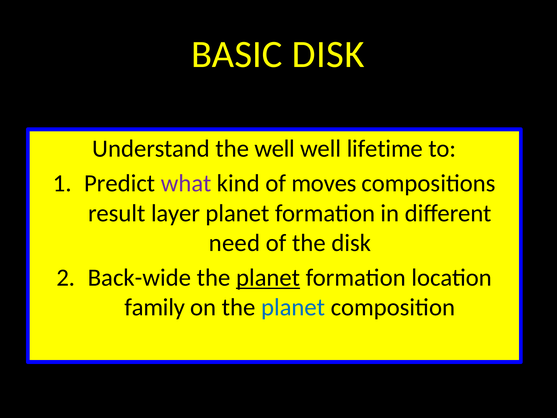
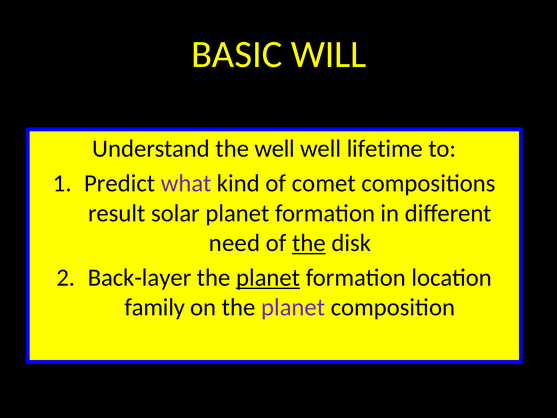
BASIC DISK: DISK -> WILL (329, 54)
moves: moves -> comet (324, 183)
layer: layer -> solar (176, 213)
the underline: none -> present (309, 243)
Back-wide: Back-wide -> Back-layer (140, 278)
planet colour: blue -> purple (293, 307)
